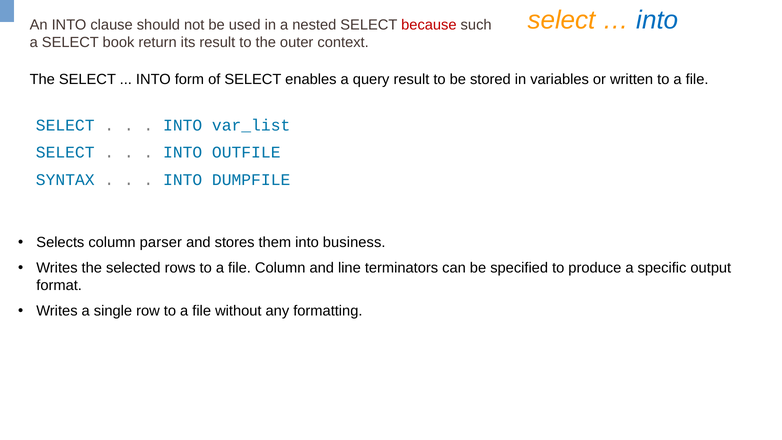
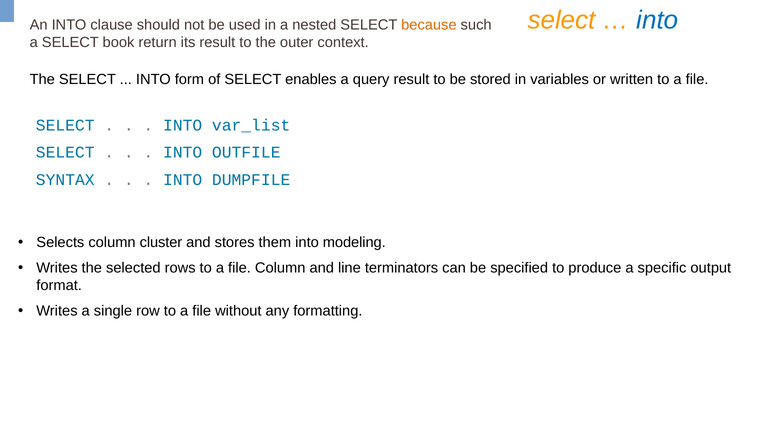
because colour: red -> orange (429, 25)
parser: parser -> cluster (161, 242)
business: business -> modeling (354, 242)
